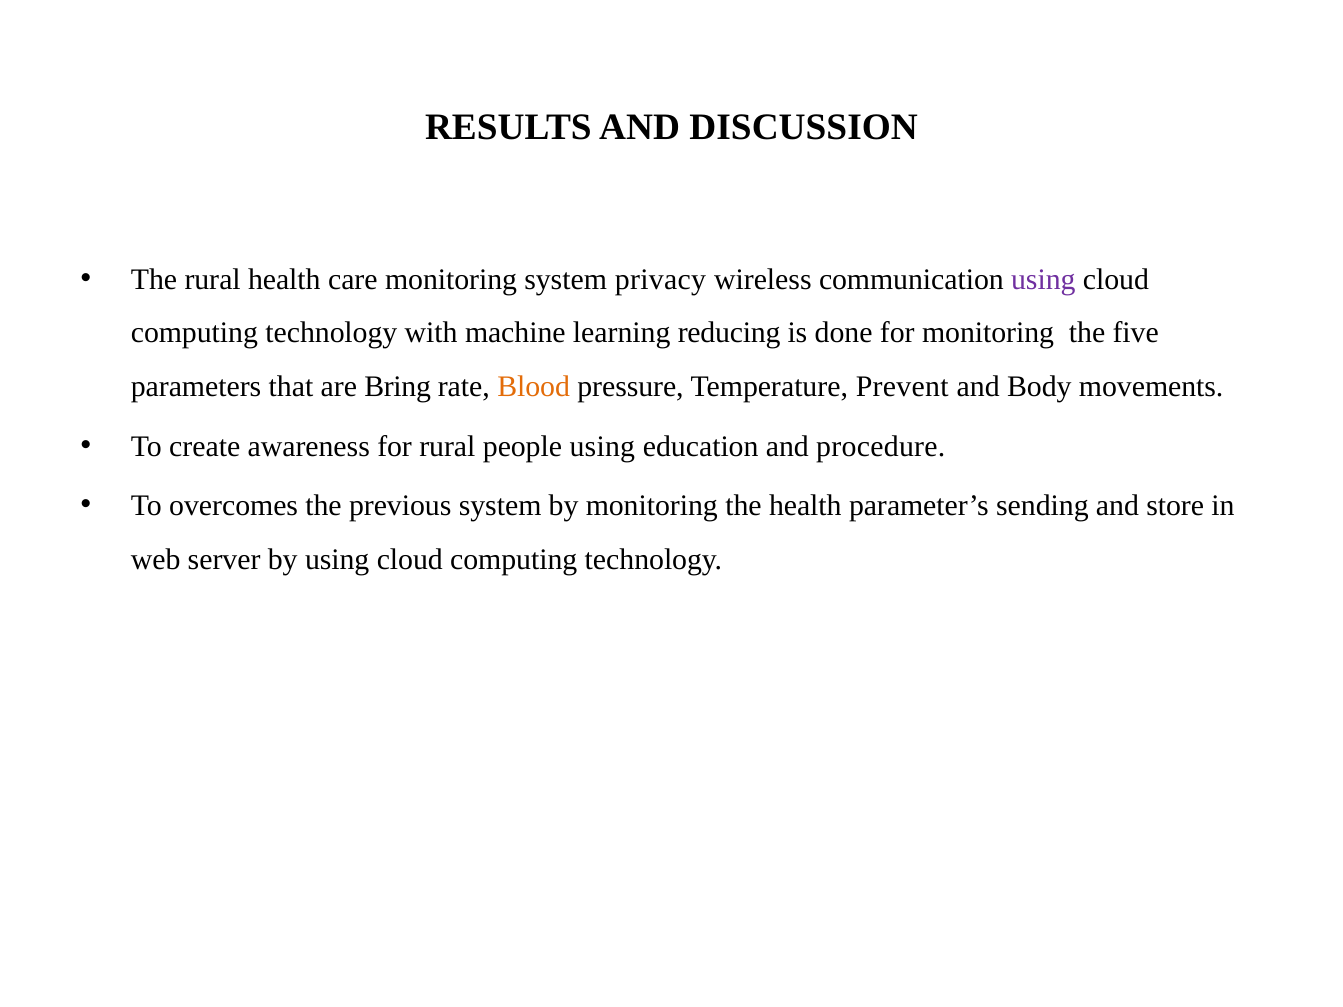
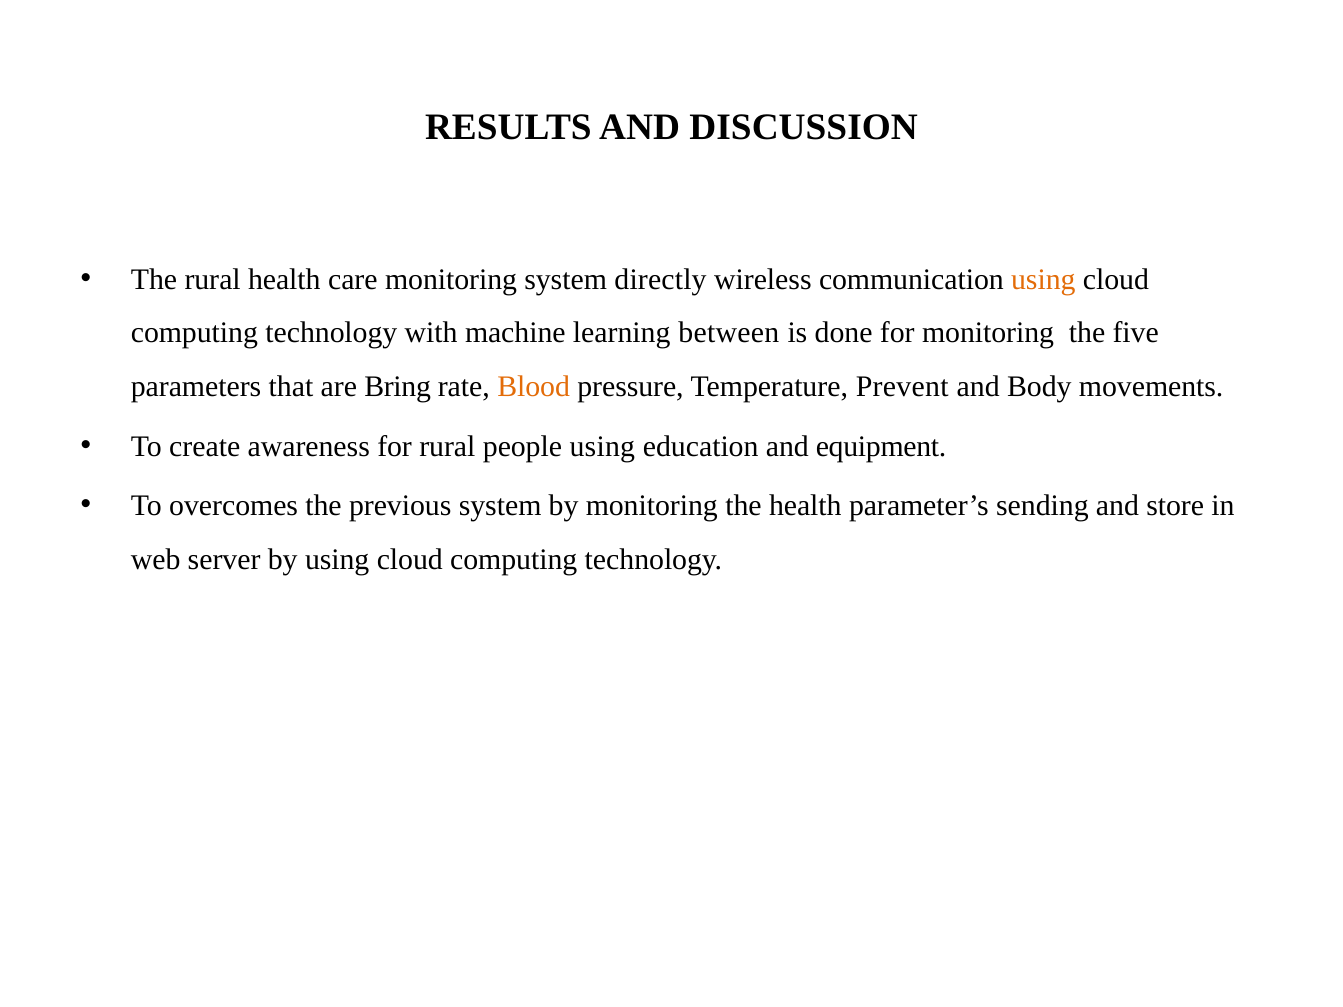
privacy: privacy -> directly (661, 280)
using colour: purple -> orange (1043, 280)
reducing: reducing -> between (729, 333)
procedure: procedure -> equipment (881, 446)
